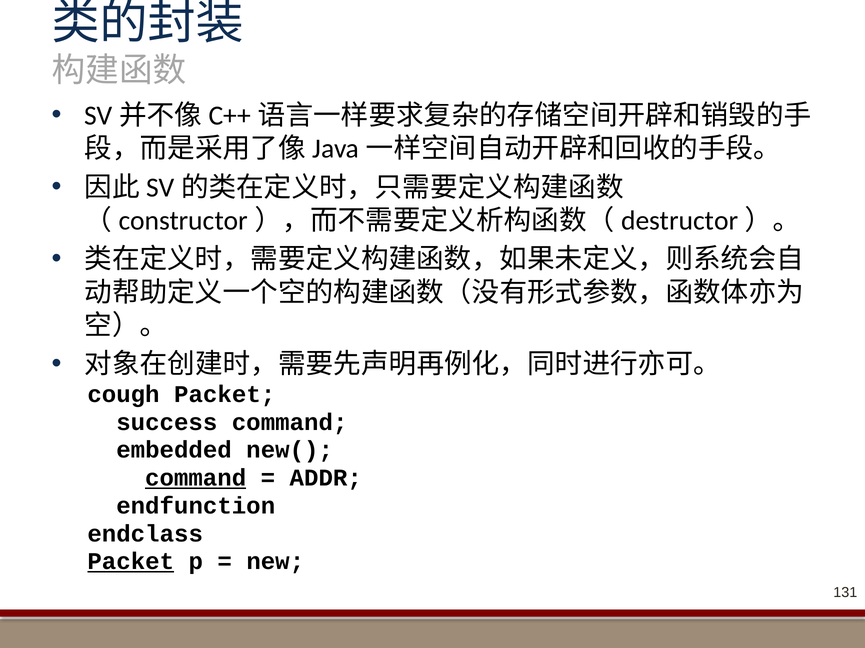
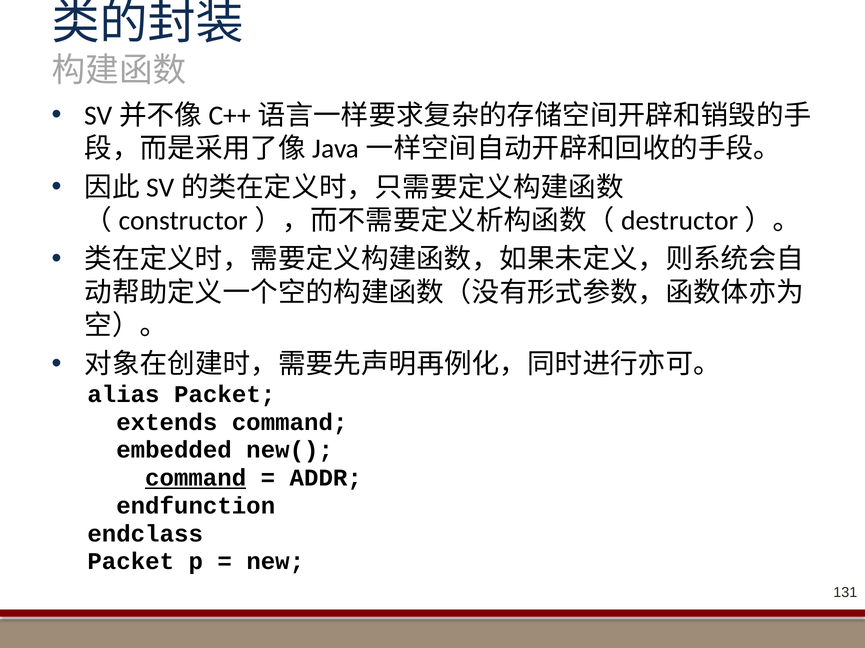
cough: cough -> alias (123, 395)
success: success -> extends (167, 423)
Packet underline: present -> none (131, 562)
